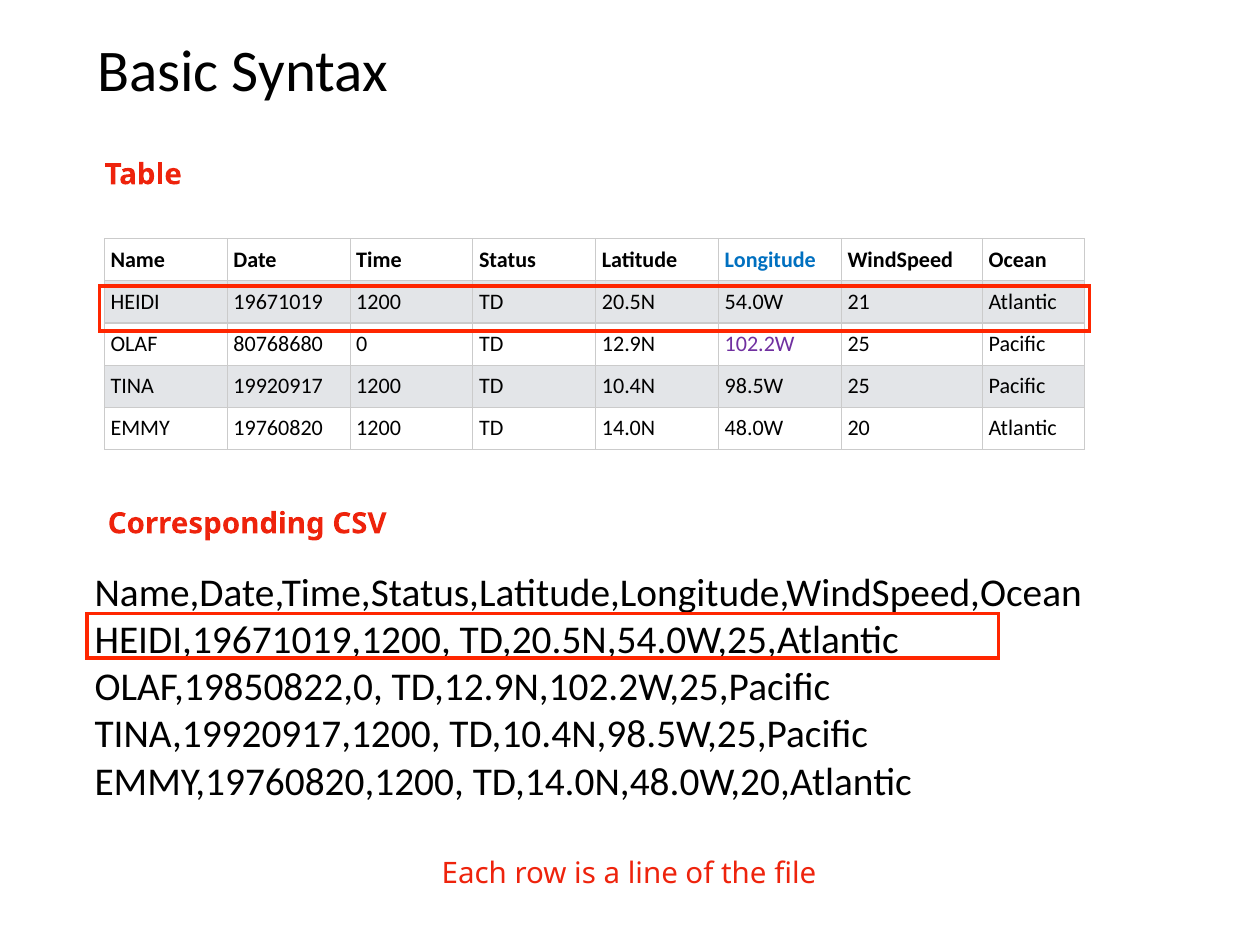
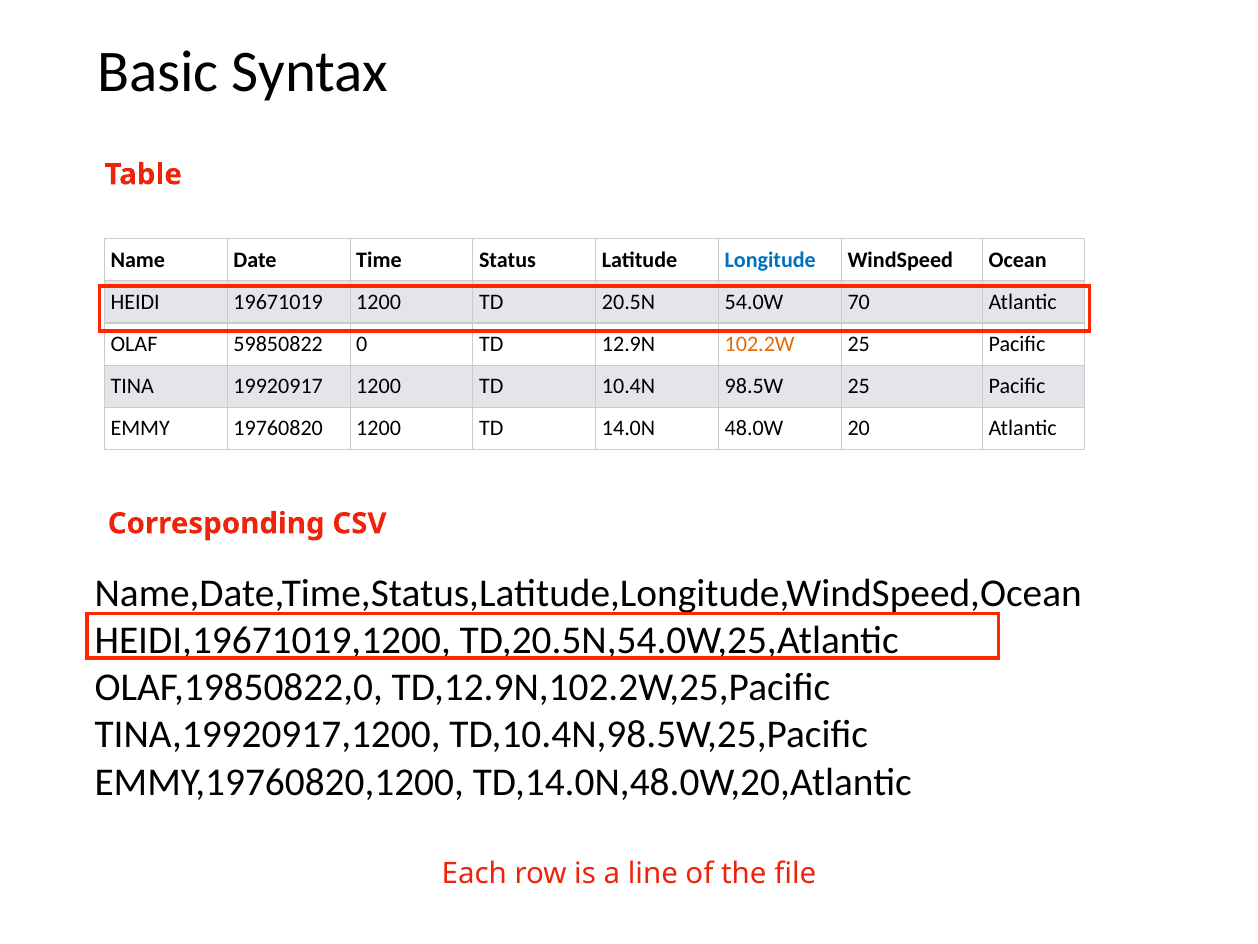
21: 21 -> 70 (859, 302)
80768680: 80768680 -> 59850822 (278, 344)
102.2W colour: purple -> orange (760, 344)
